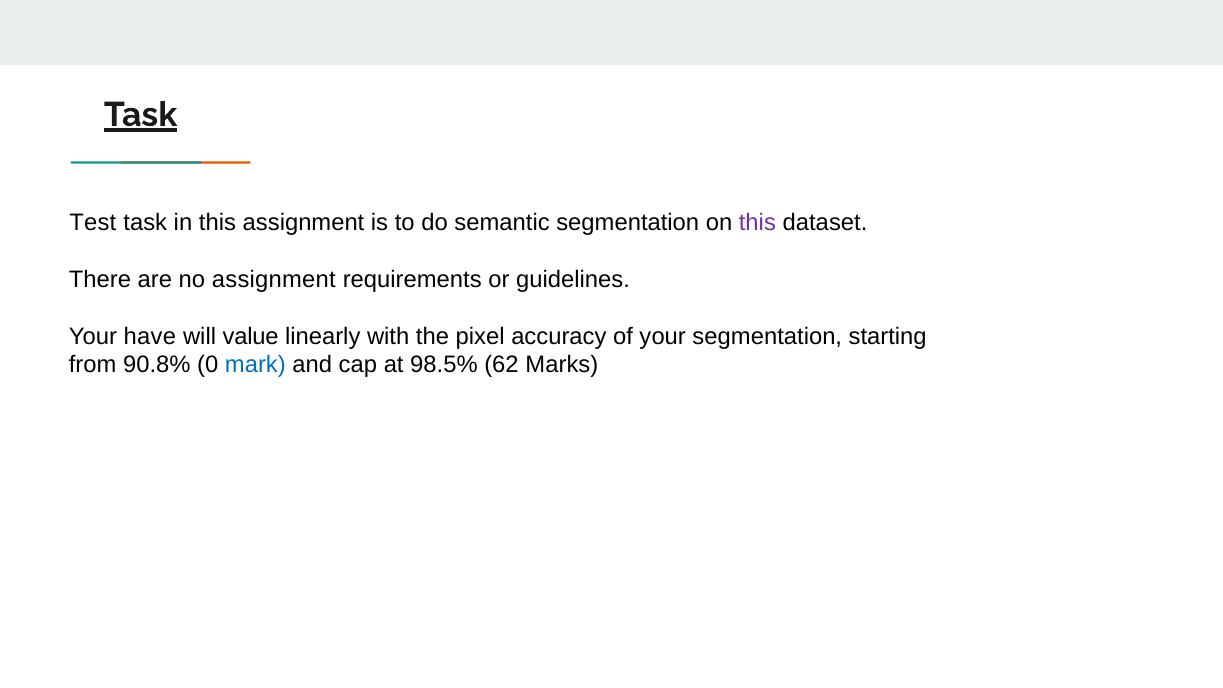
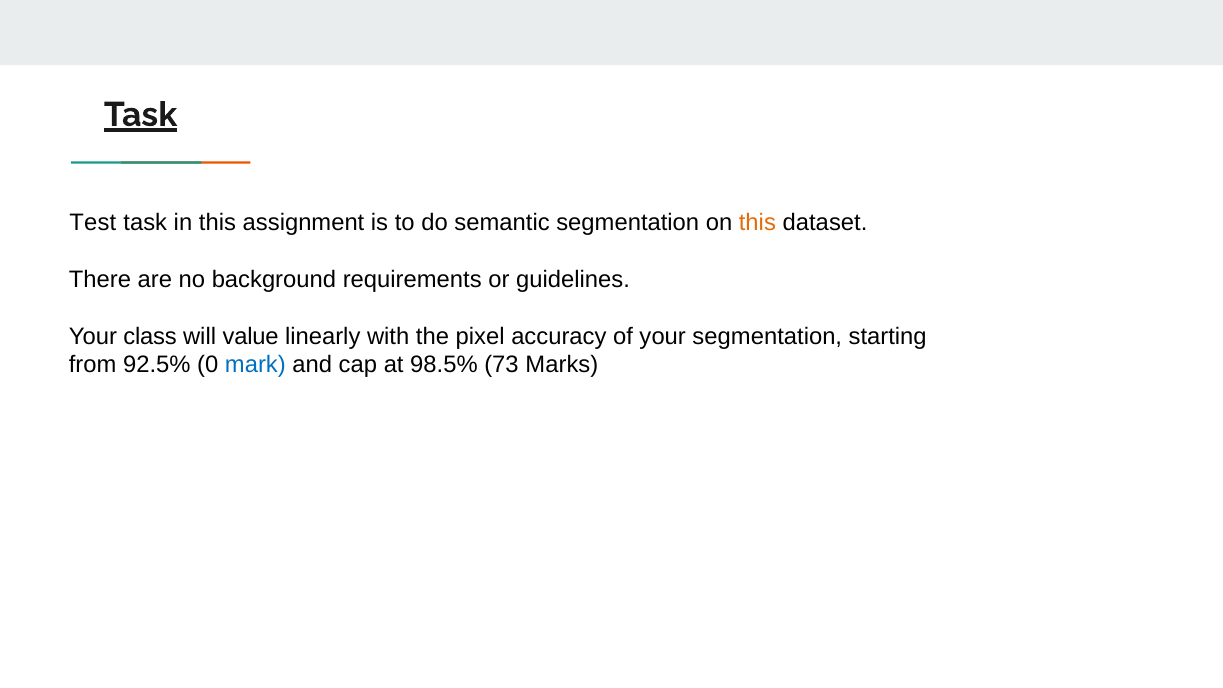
this colour: purple -> orange (757, 222)
no assignment: assignment -> background (274, 279)
have: have -> class (150, 336)
90.8%: 90.8% -> 92.5% (157, 365)
62: 62 -> 73 (501, 365)
